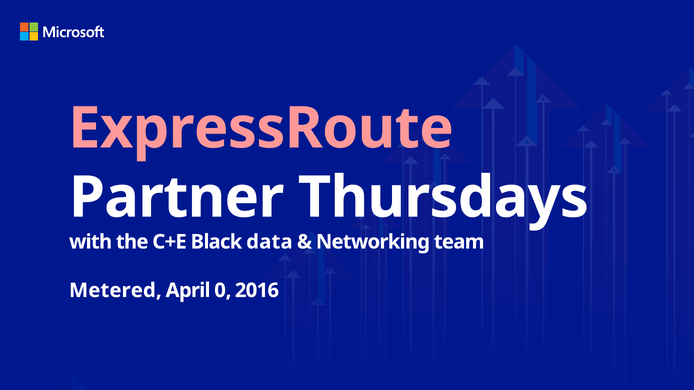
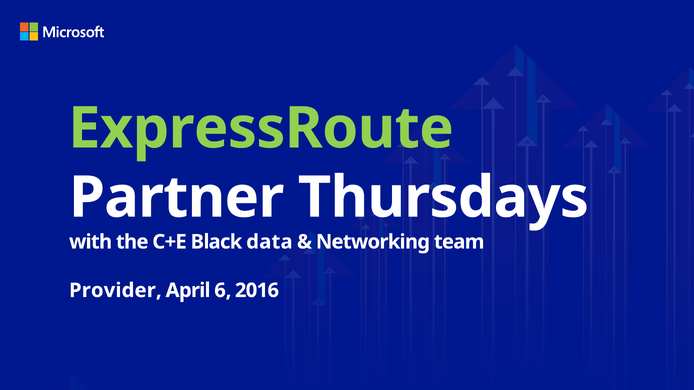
ExpressRoute colour: pink -> light green (261, 128)
Metered: Metered -> Provider (115, 291)
0: 0 -> 6 (223, 291)
